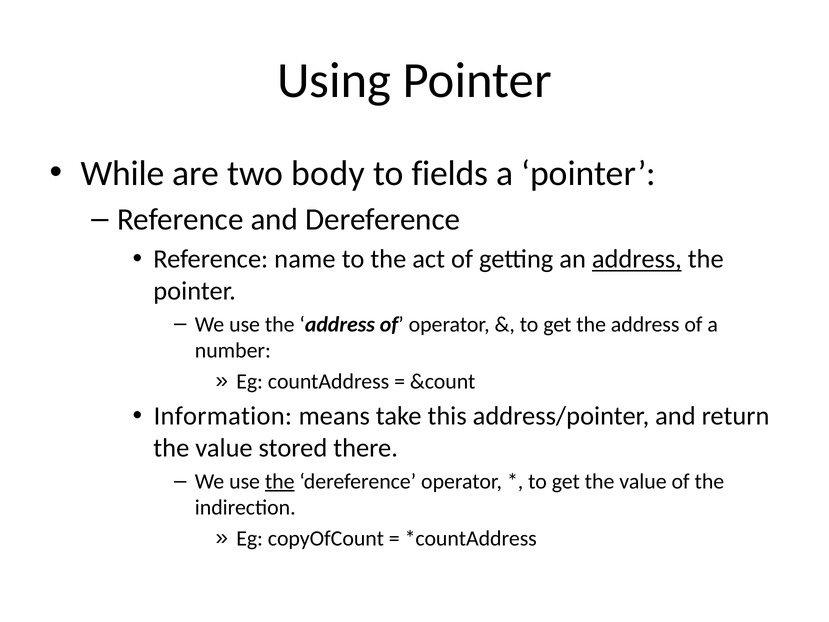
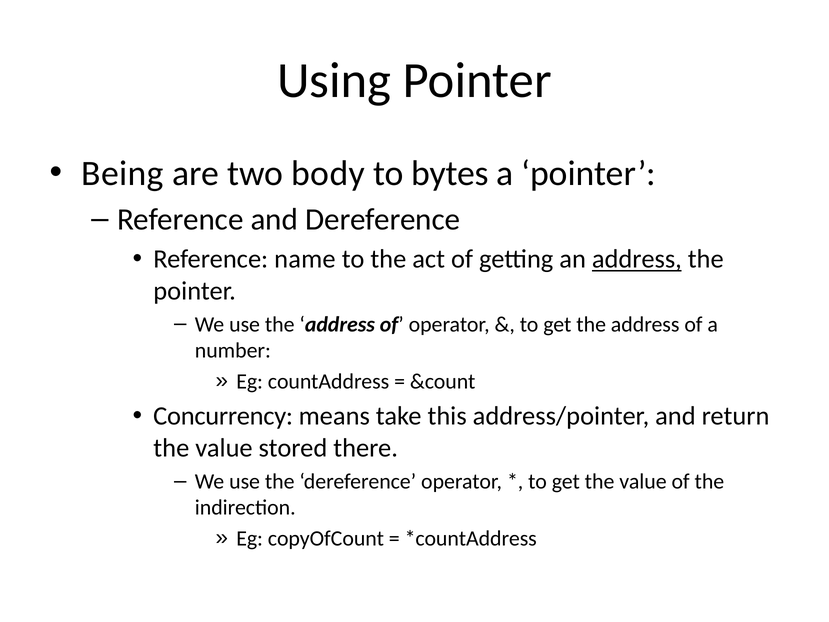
While: While -> Being (122, 173)
fields: fields -> bytes (450, 173)
Information: Information -> Concurrency (223, 416)
the underline: present -> none (280, 481)
